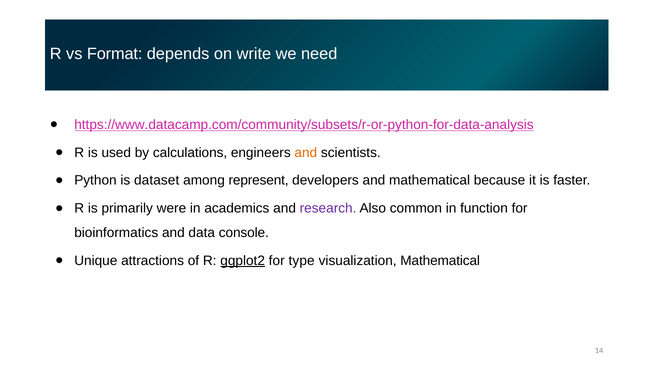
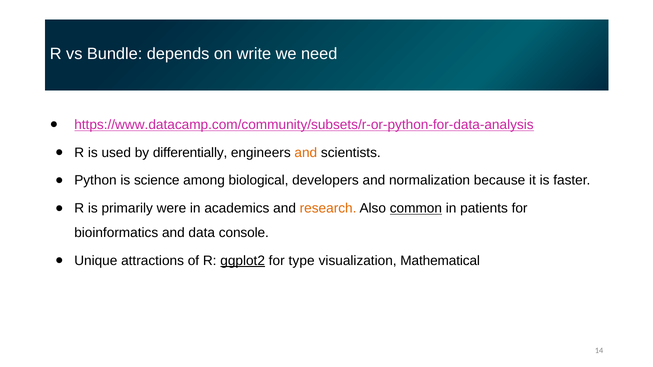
Format: Format -> Bundle (115, 54)
calculations: calculations -> differentially (190, 153)
dataset: dataset -> science (157, 181)
represent: represent -> biological (259, 181)
and mathematical: mathematical -> normalization (430, 181)
research colour: purple -> orange (328, 208)
common underline: none -> present (416, 208)
function: function -> patients (484, 208)
